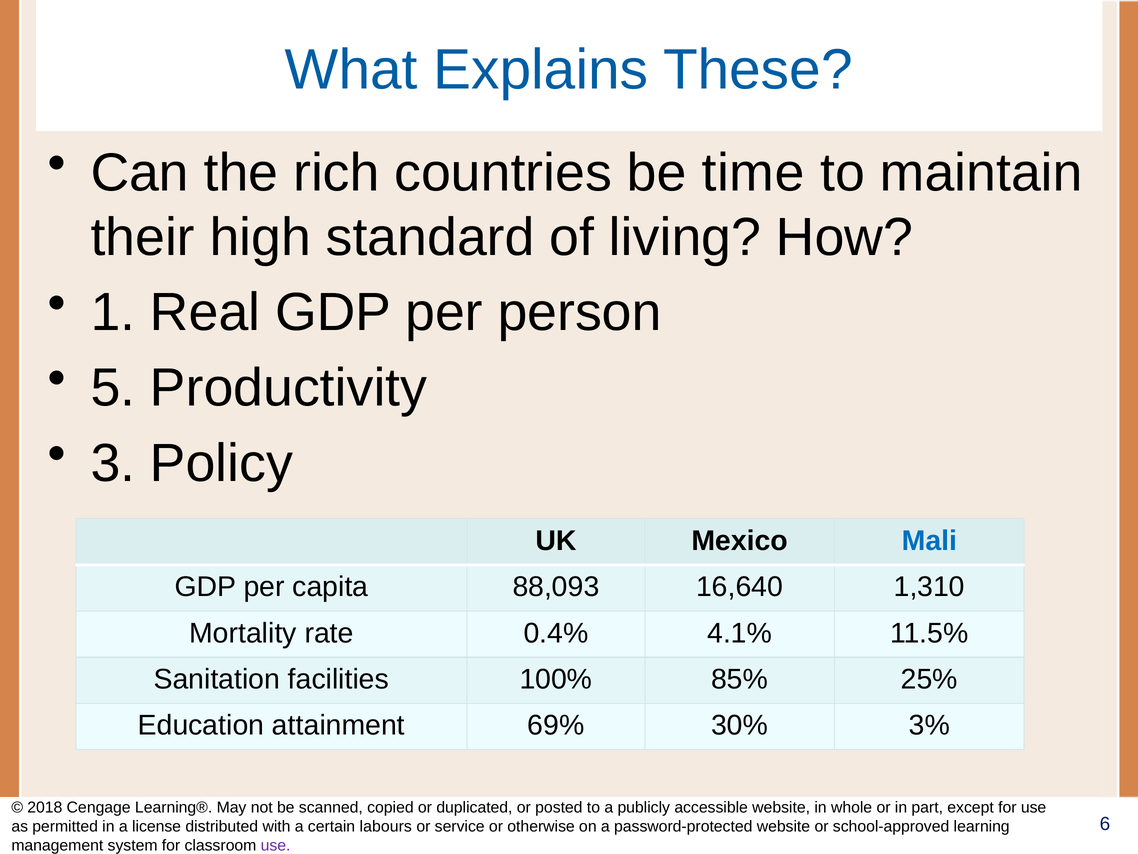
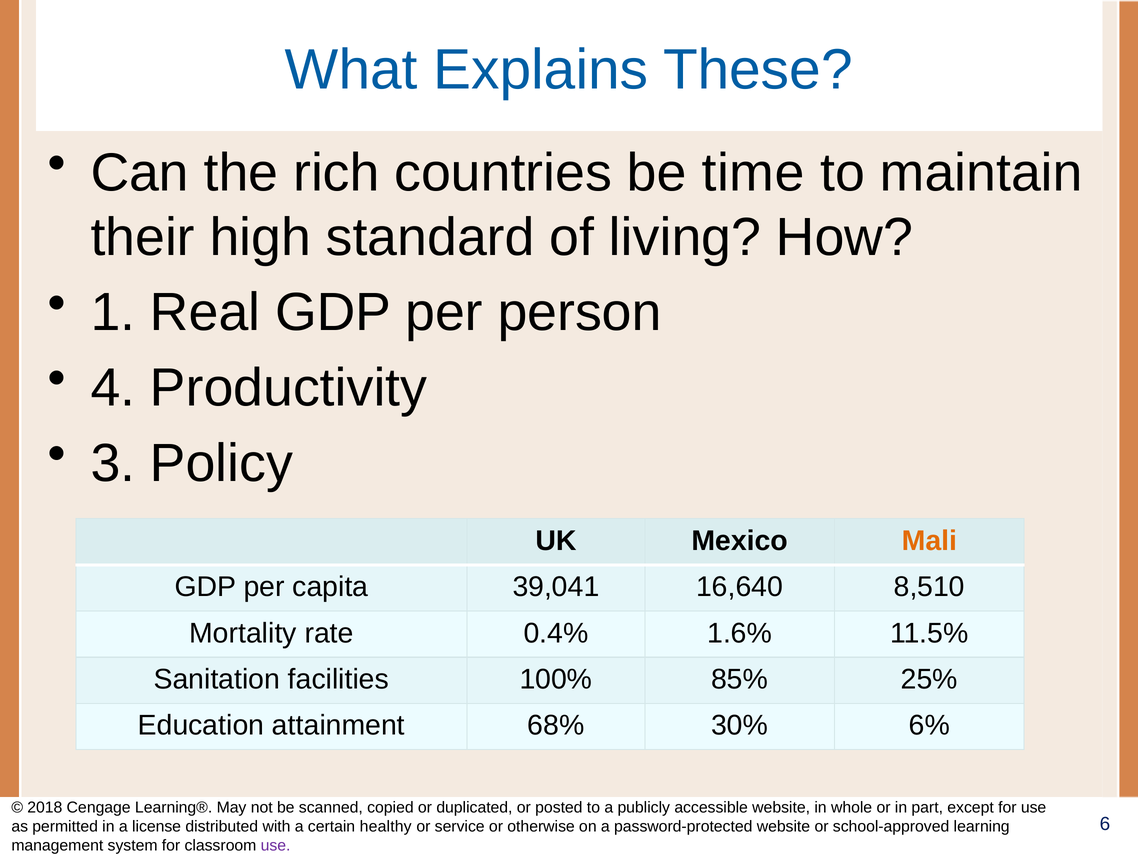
5: 5 -> 4 (113, 388)
Mali colour: blue -> orange (929, 541)
88,093: 88,093 -> 39,041 (556, 587)
1,310: 1,310 -> 8,510 (929, 587)
4.1%: 4.1% -> 1.6% (740, 633)
69%: 69% -> 68% (556, 725)
3%: 3% -> 6% (929, 725)
labours: labours -> healthy (386, 826)
